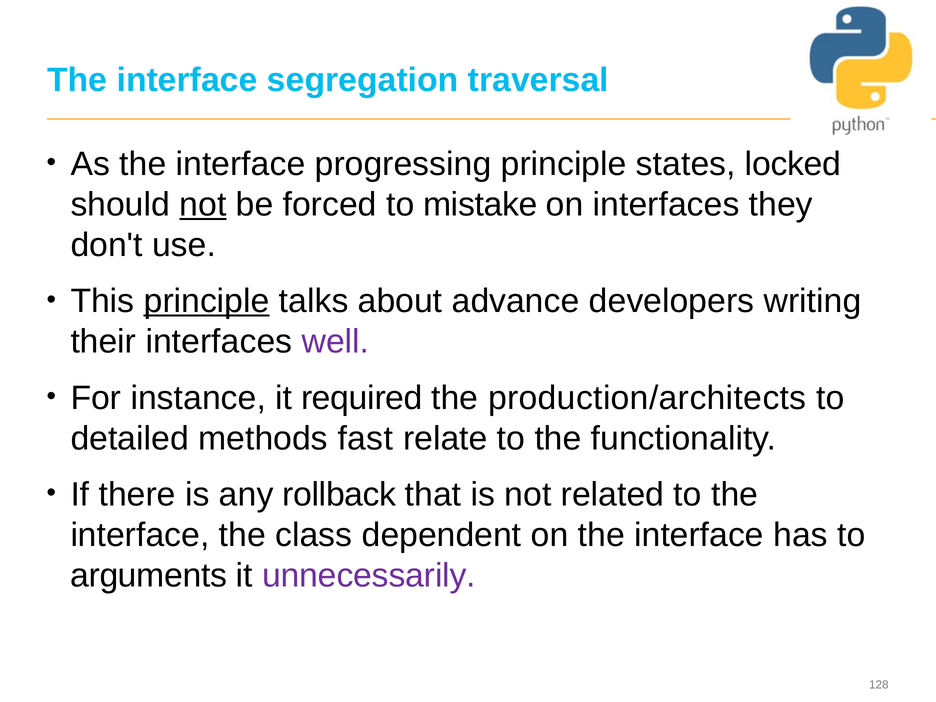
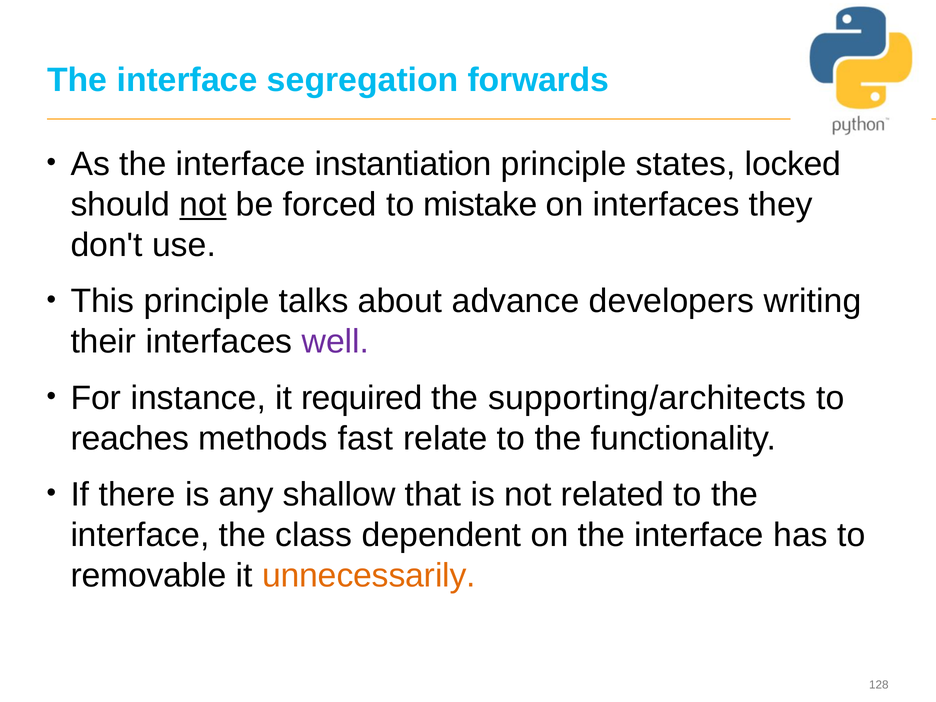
traversal: traversal -> forwards (538, 80)
progressing: progressing -> instantiation (403, 164)
principle underline: present -> none (207, 301)
production/architects: production/architects -> supporting/architects (647, 398)
detailed: detailed -> reaches (130, 438)
rollback: rollback -> shallow (339, 495)
arguments: arguments -> removable (149, 576)
unnecessarily colour: purple -> orange (369, 576)
